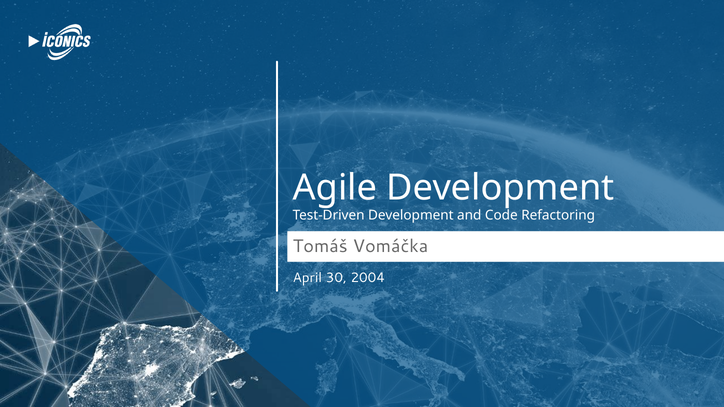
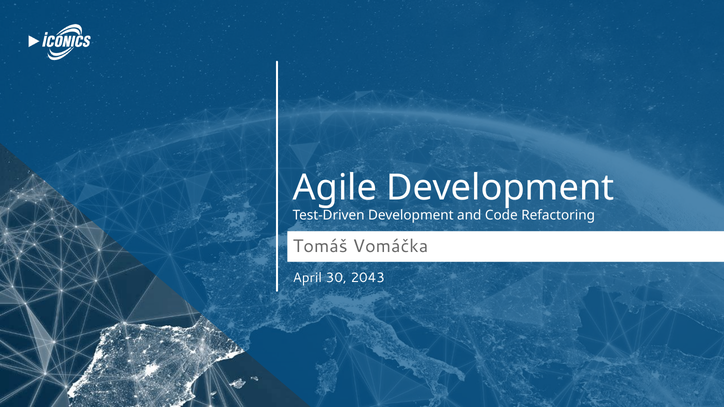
2004: 2004 -> 2043 (368, 278)
